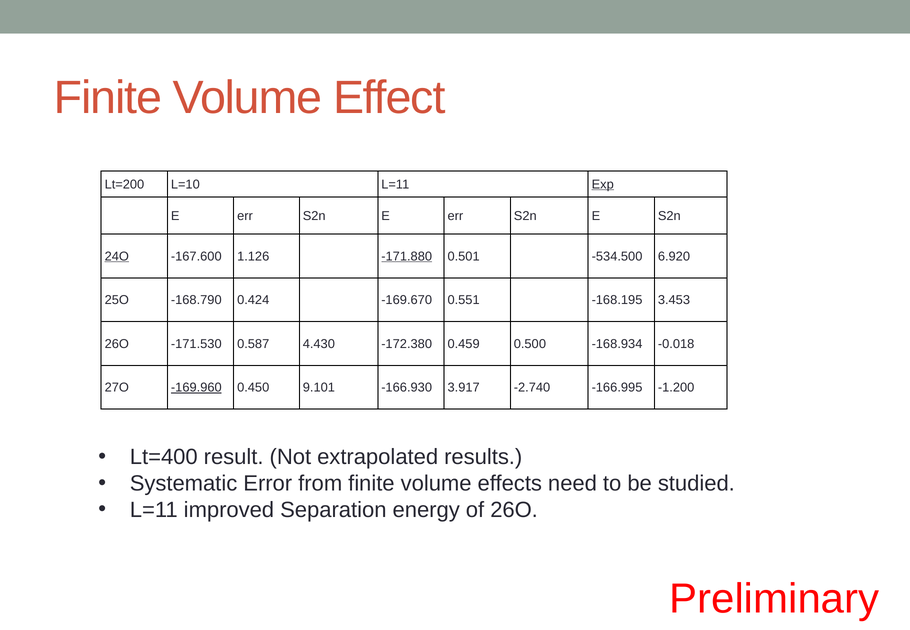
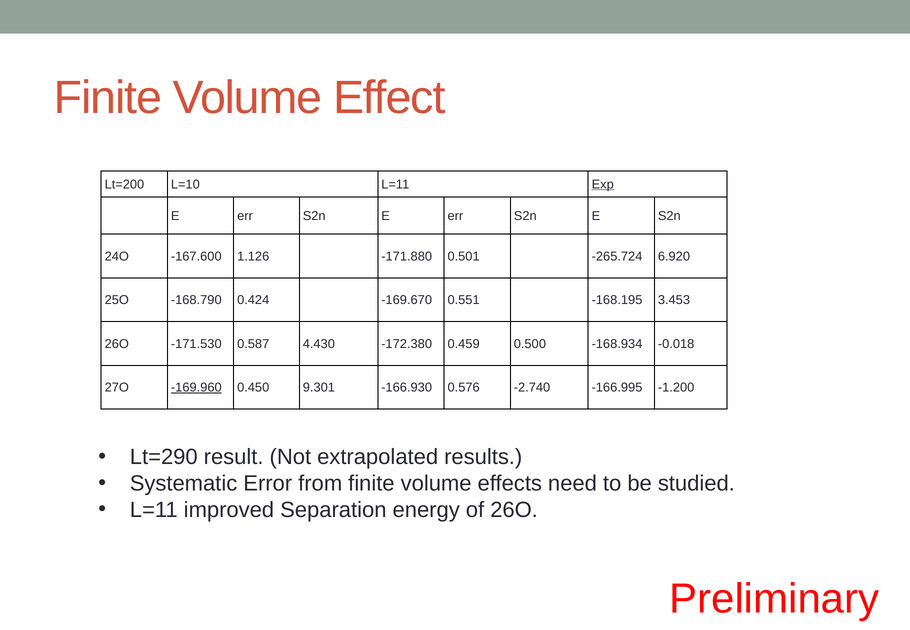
24O underline: present -> none (117, 256)
-171.880 underline: present -> none (407, 256)
-534.500: -534.500 -> -265.724 (617, 256)
9.101: 9.101 -> 9.301 (319, 387)
3.917: 3.917 -> 0.576 (464, 387)
Lt=400: Lt=400 -> Lt=290 (164, 457)
